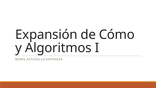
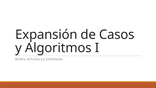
Cómo: Cómo -> Casos (117, 35)
